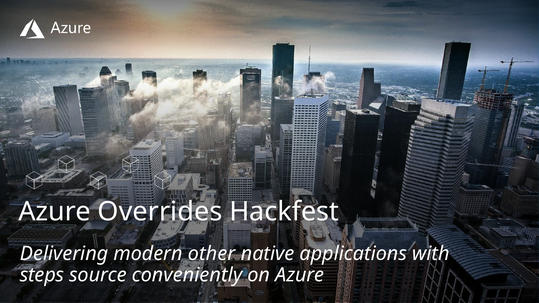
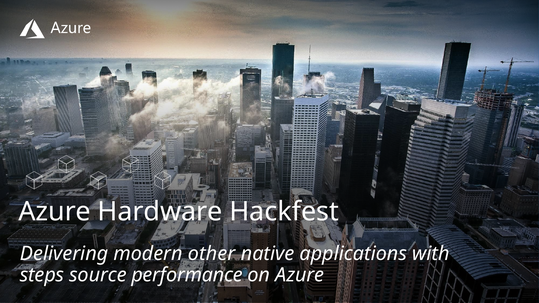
Overrides: Overrides -> Hardware (160, 212)
conveniently: conveniently -> performance (187, 275)
